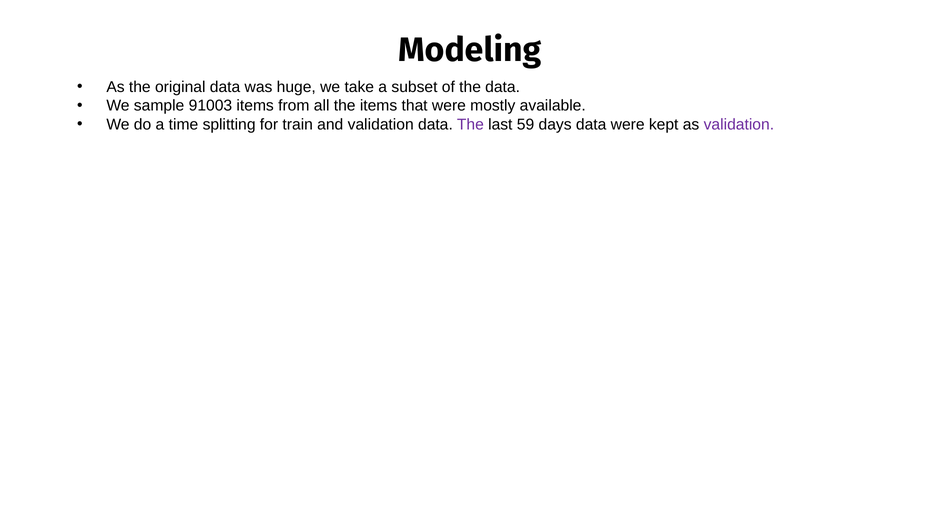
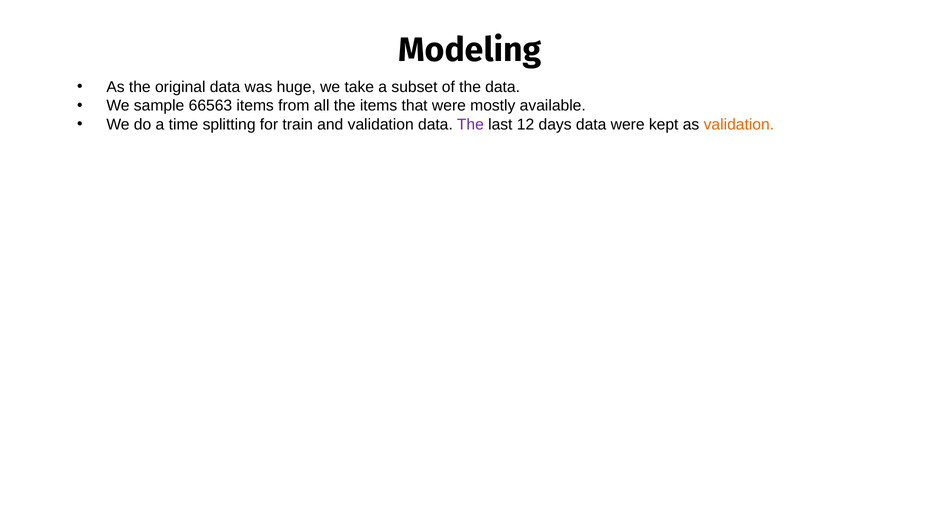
91003: 91003 -> 66563 (210, 106)
59: 59 -> 12 (526, 124)
validation colour: purple -> orange (739, 124)
